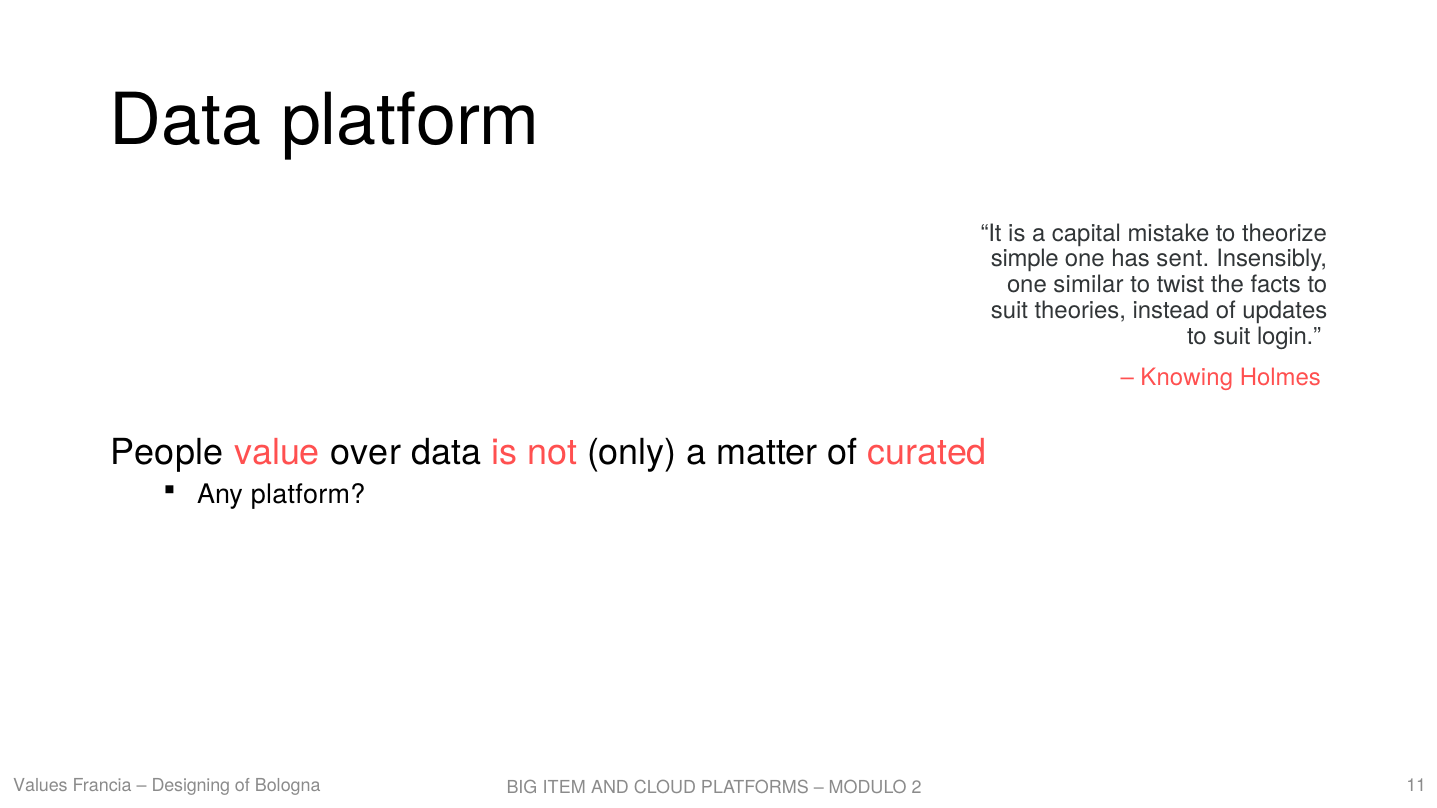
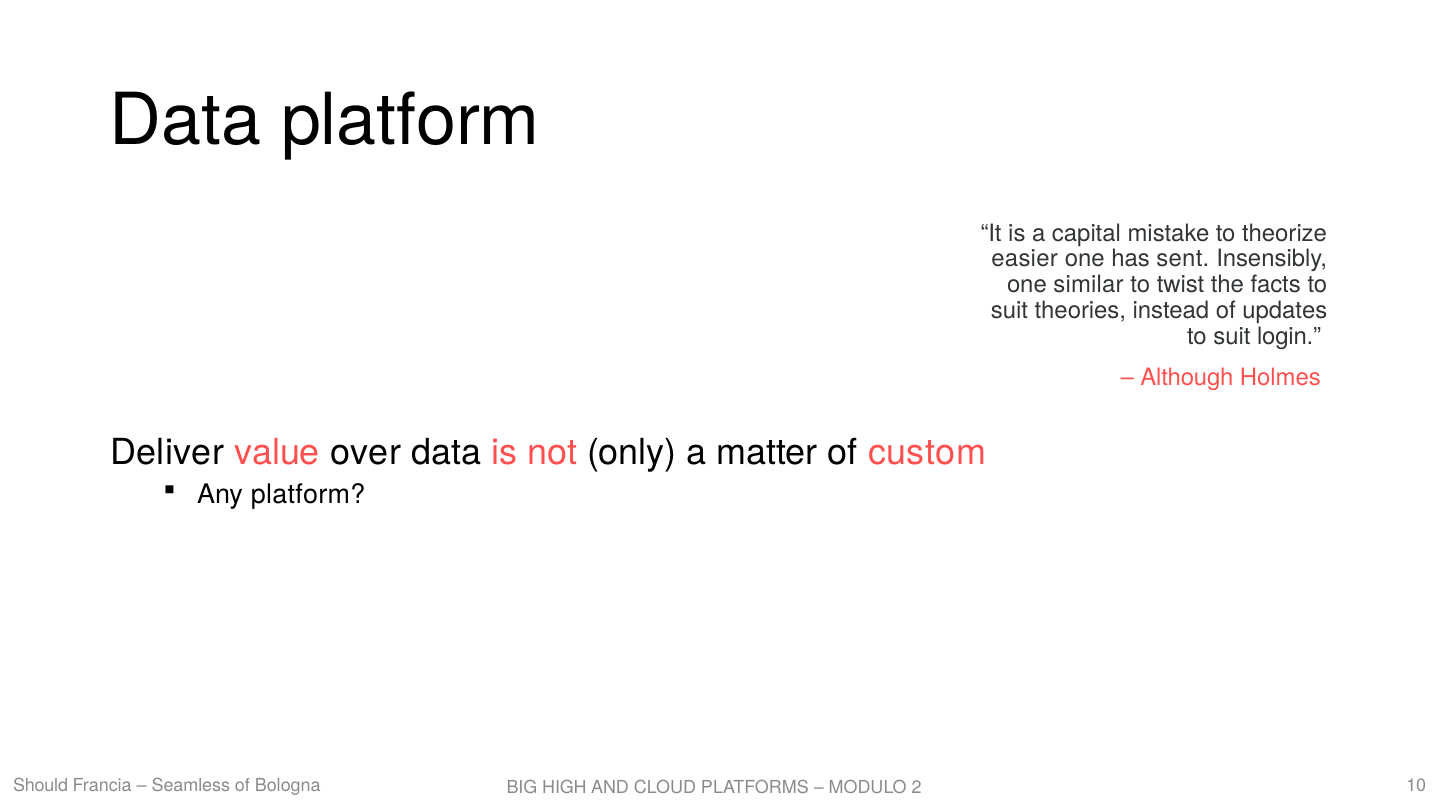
simple: simple -> easier (1025, 259)
Knowing: Knowing -> Although (1187, 378)
People: People -> Deliver (167, 453)
curated: curated -> custom (927, 453)
Values: Values -> Should (41, 786)
Designing: Designing -> Seamless (191, 786)
11: 11 -> 10 (1416, 786)
ITEM: ITEM -> HIGH (564, 788)
